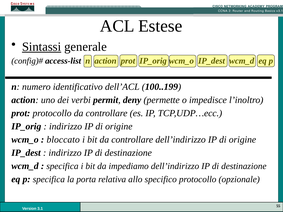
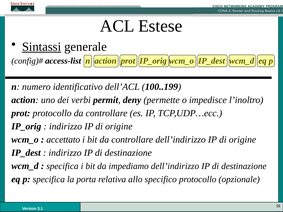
bloccato: bloccato -> accettato (63, 140)
